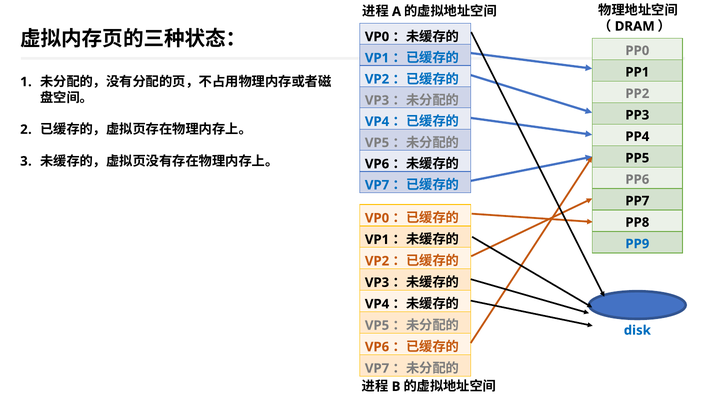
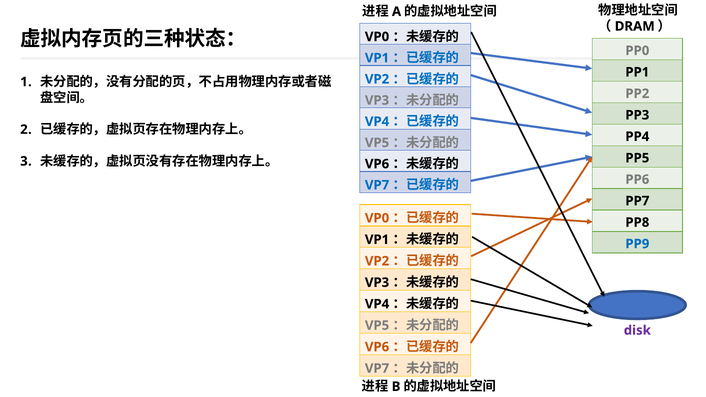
disk colour: blue -> purple (637, 330)
